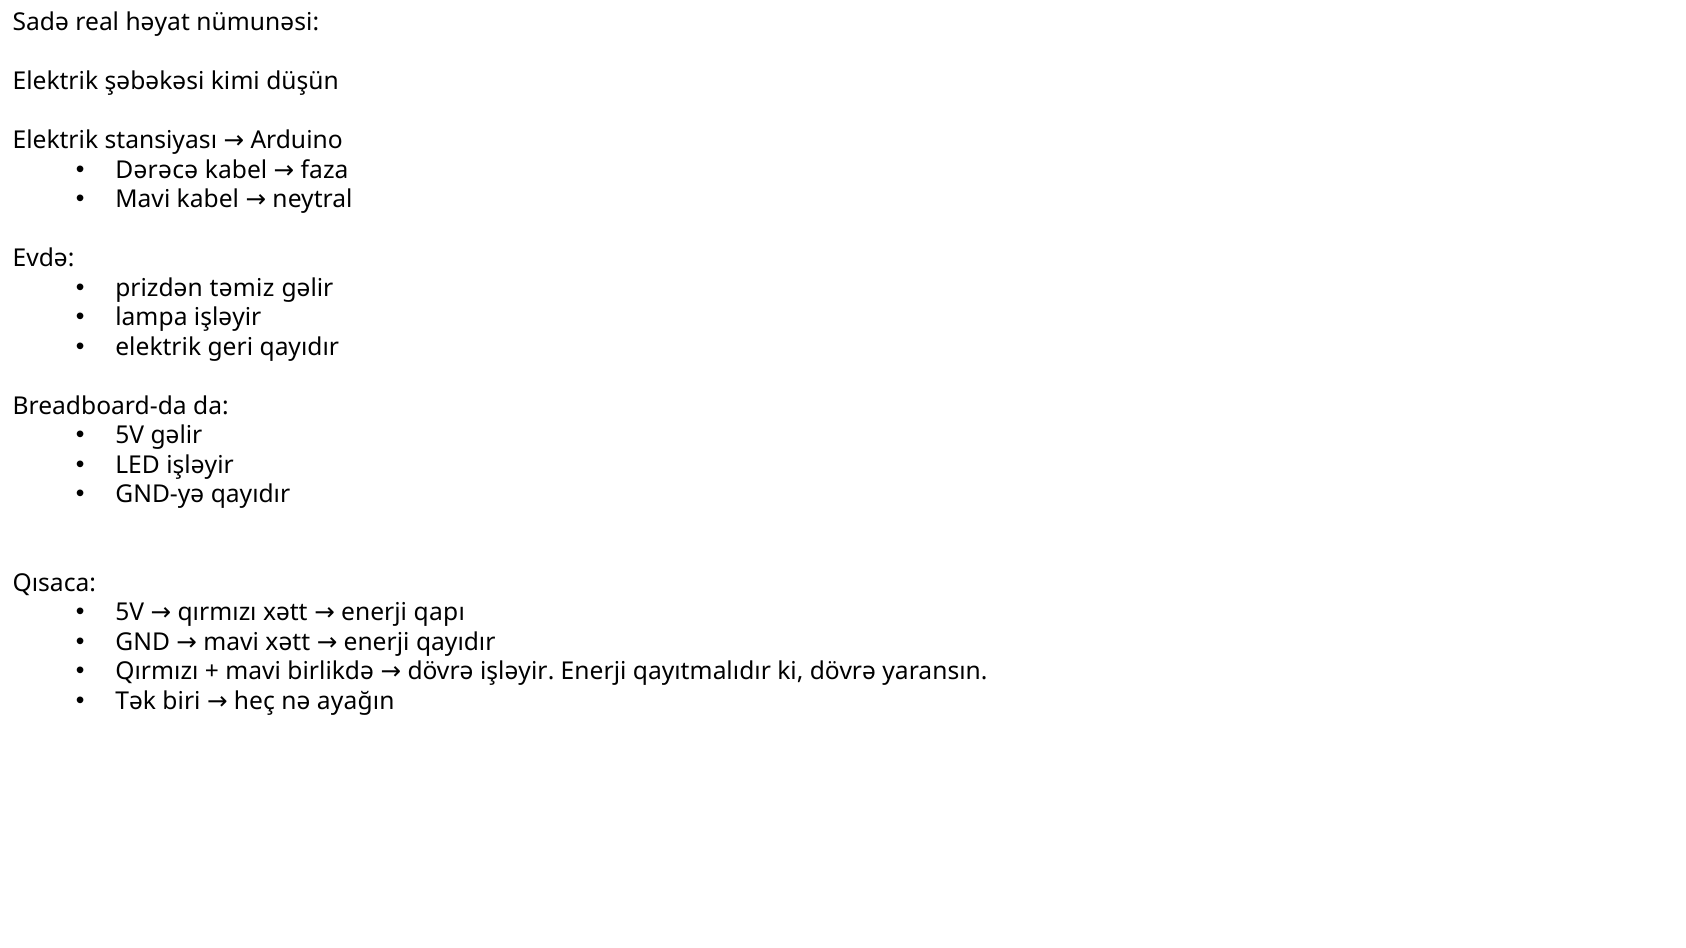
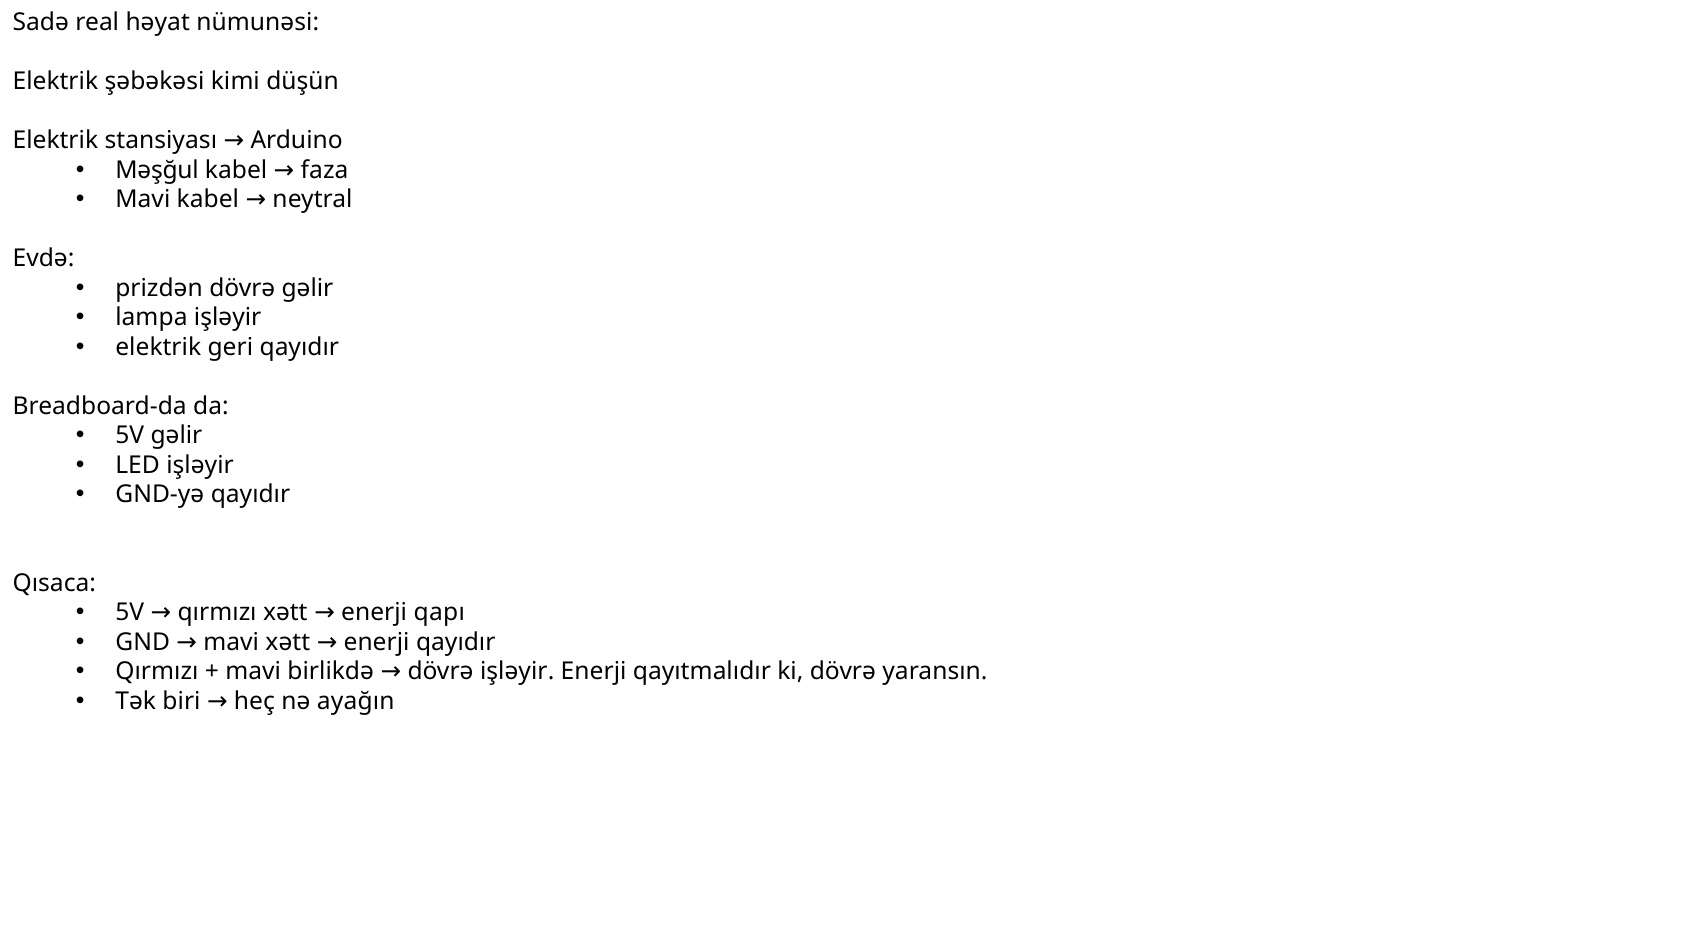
Dərəcə: Dərəcə -> Məşğul (157, 170)
prizdən təmiz: təmiz -> dövrə (242, 288)
